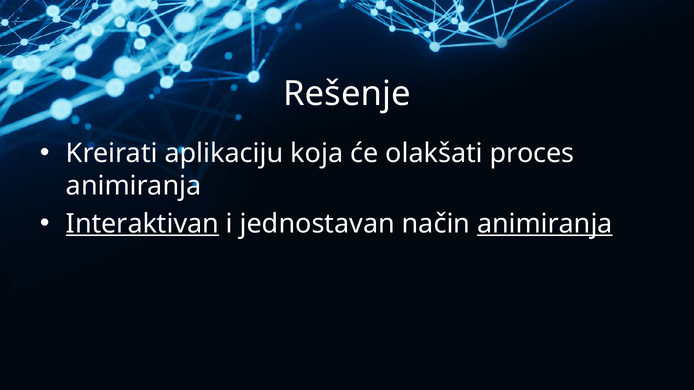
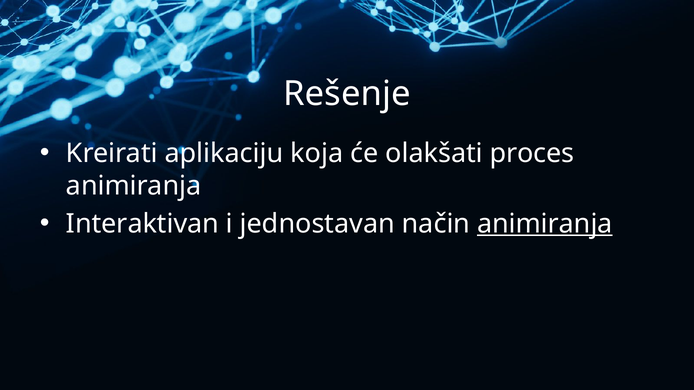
Interaktivan underline: present -> none (142, 224)
